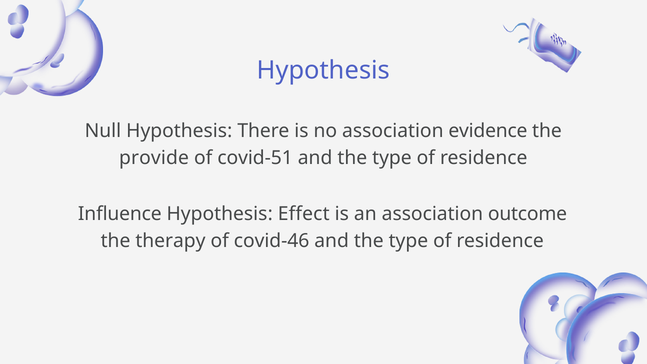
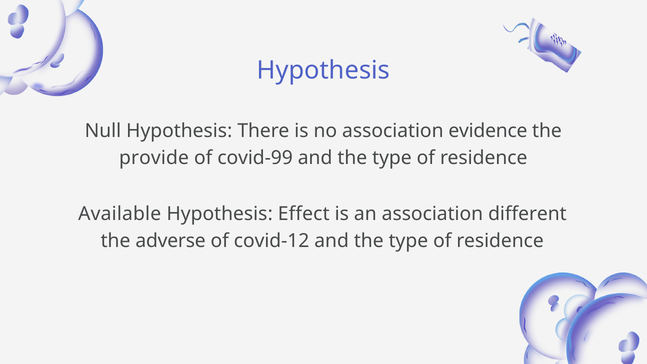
covid-51: covid-51 -> covid-99 (255, 158)
Influence: Influence -> Available (120, 214)
outcome: outcome -> different (527, 214)
therapy: therapy -> adverse (171, 241)
covid-46: covid-46 -> covid-12 (272, 241)
